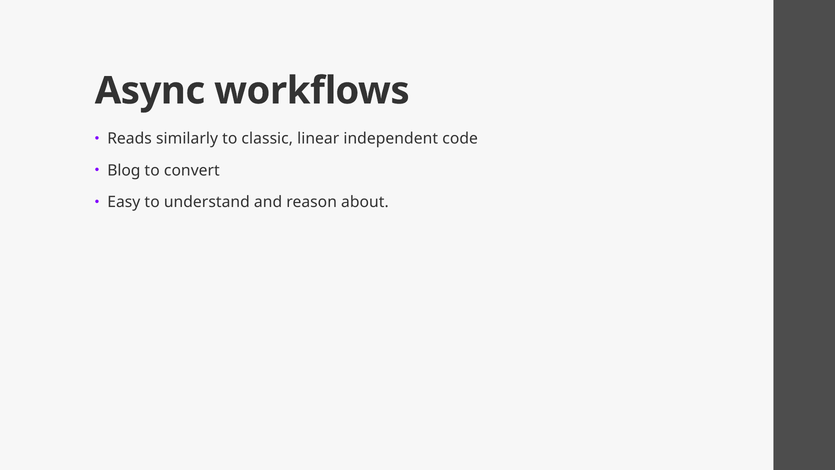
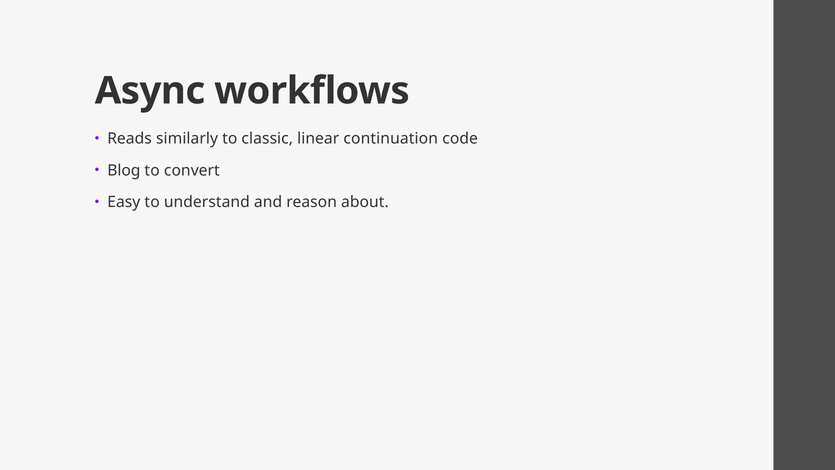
independent: independent -> continuation (391, 139)
